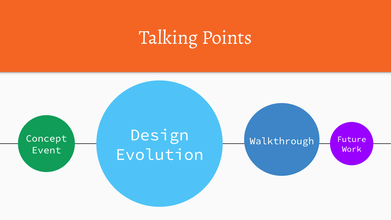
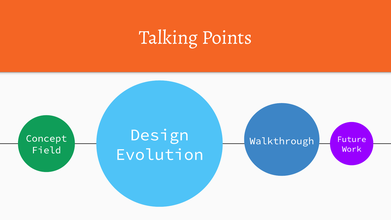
Event: Event -> Field (46, 150)
